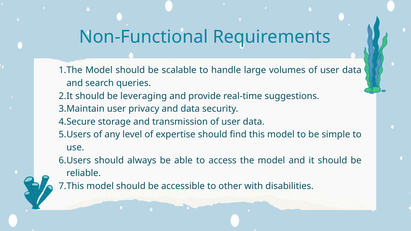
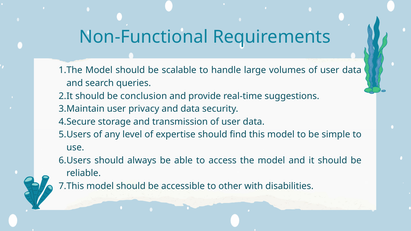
leveraging: leveraging -> conclusion (144, 96)
